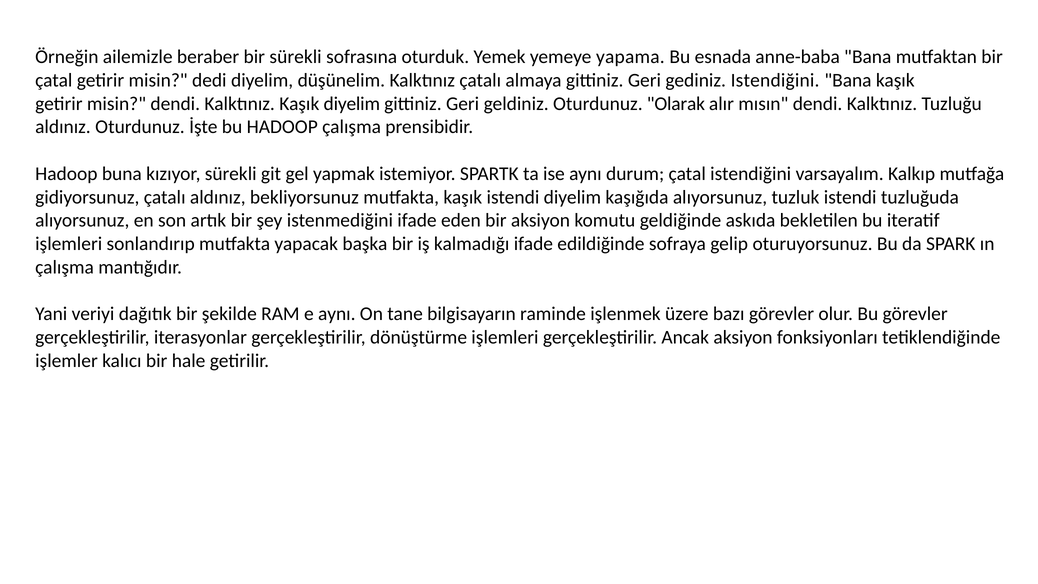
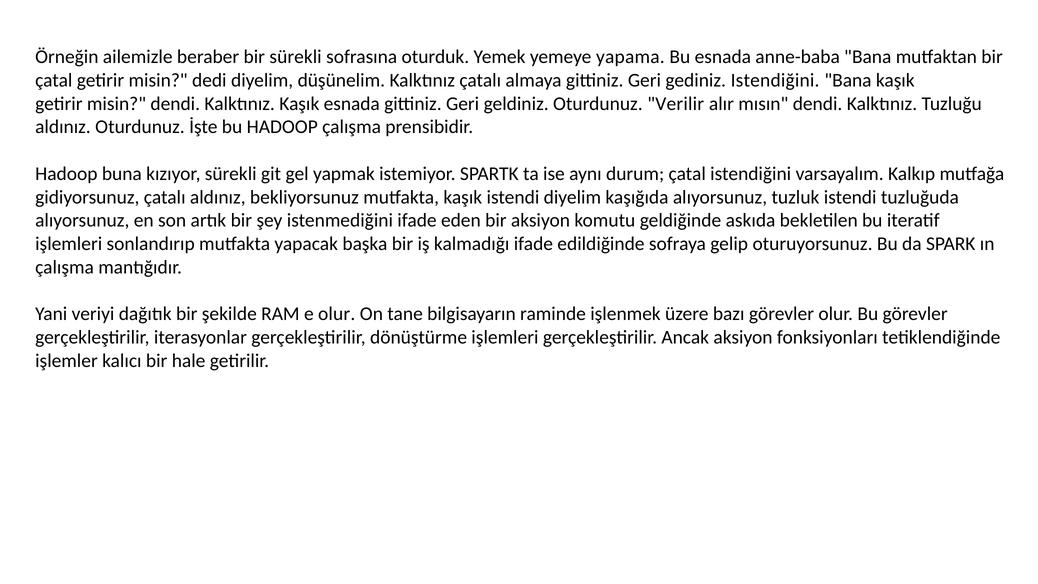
Kaşık diyelim: diyelim -> esnada (352, 104)
Olarak: Olarak -> Verilir (676, 104)
e aynı: aynı -> olur (337, 314)
